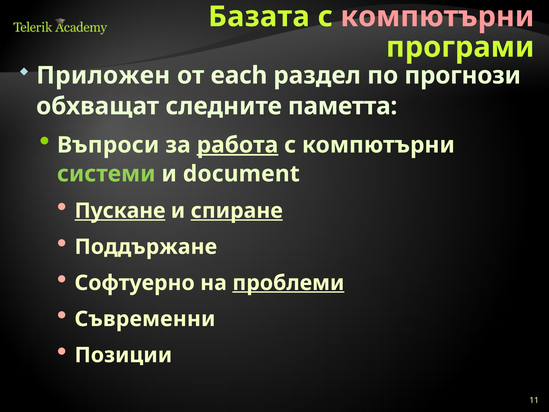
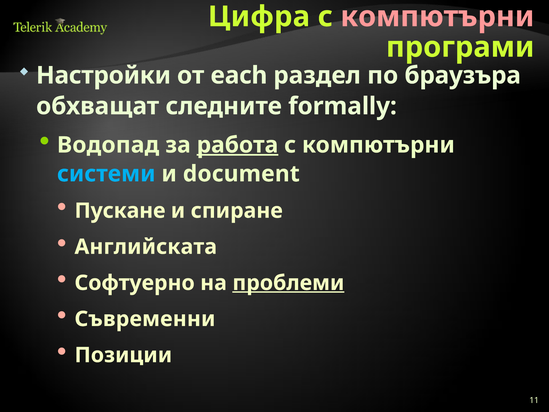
Базата: Базата -> Цифра (259, 17)
Приложен: Приложен -> Настройки (103, 75)
прогнози: прогнози -> браузъра (463, 75)
паметта: паметта -> formally (343, 106)
Въпроси: Въпроси -> Водопад (108, 145)
системи colour: light green -> light blue (106, 174)
Пускане underline: present -> none (120, 211)
спиране underline: present -> none (237, 211)
Поддържане: Поддържане -> Английската (146, 247)
